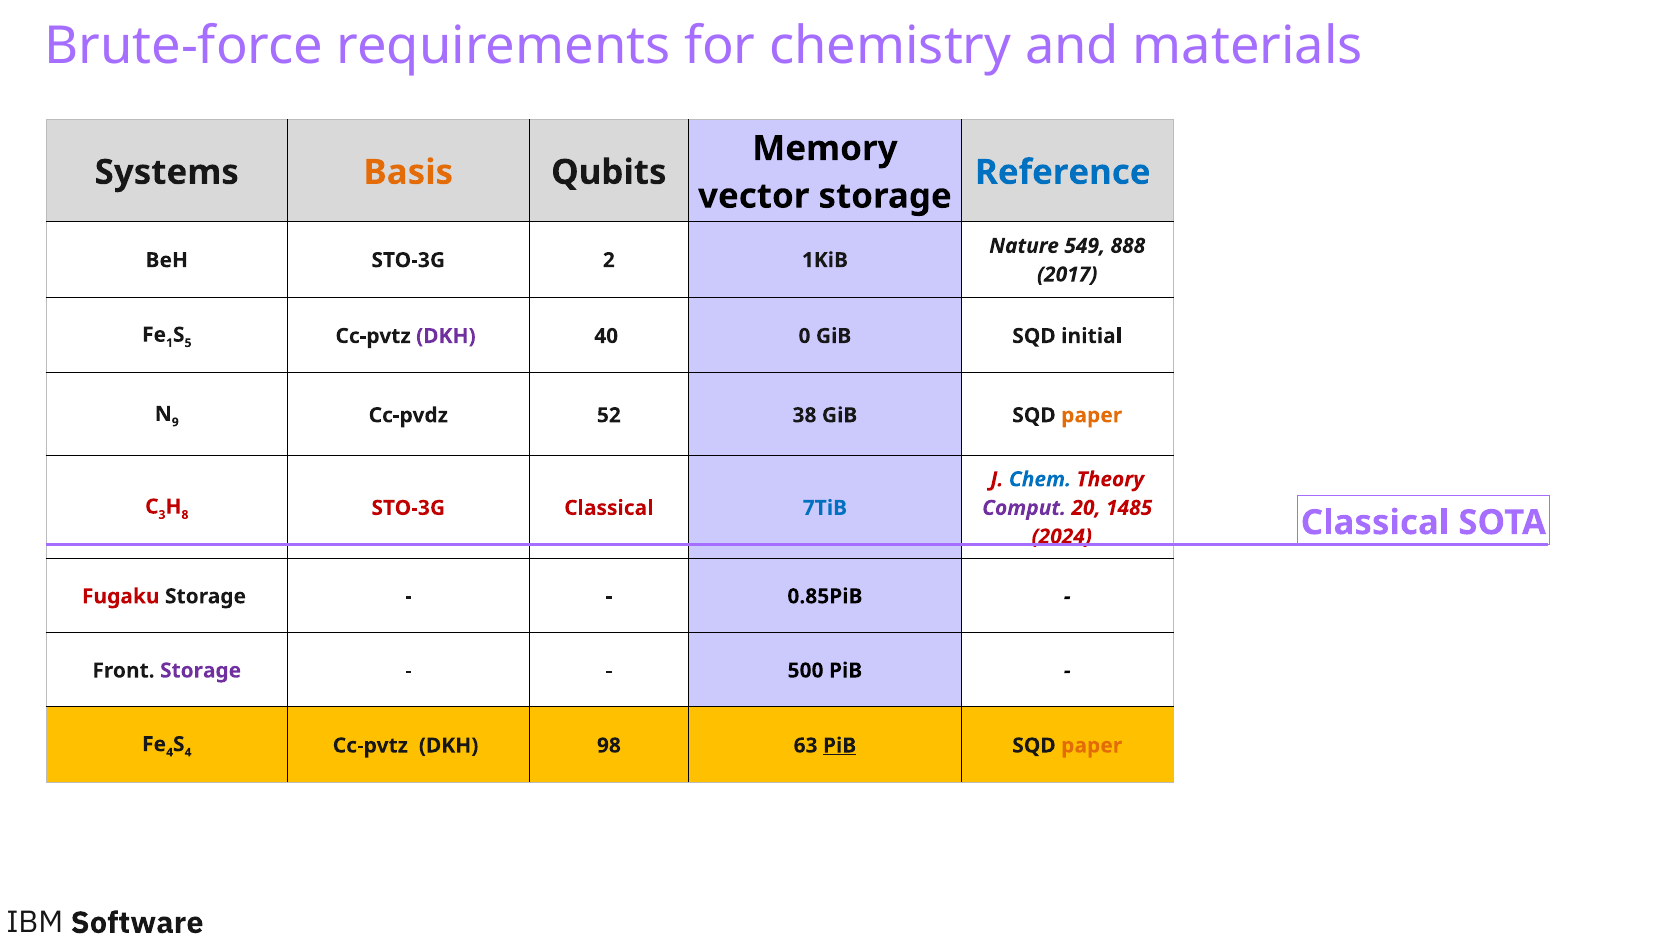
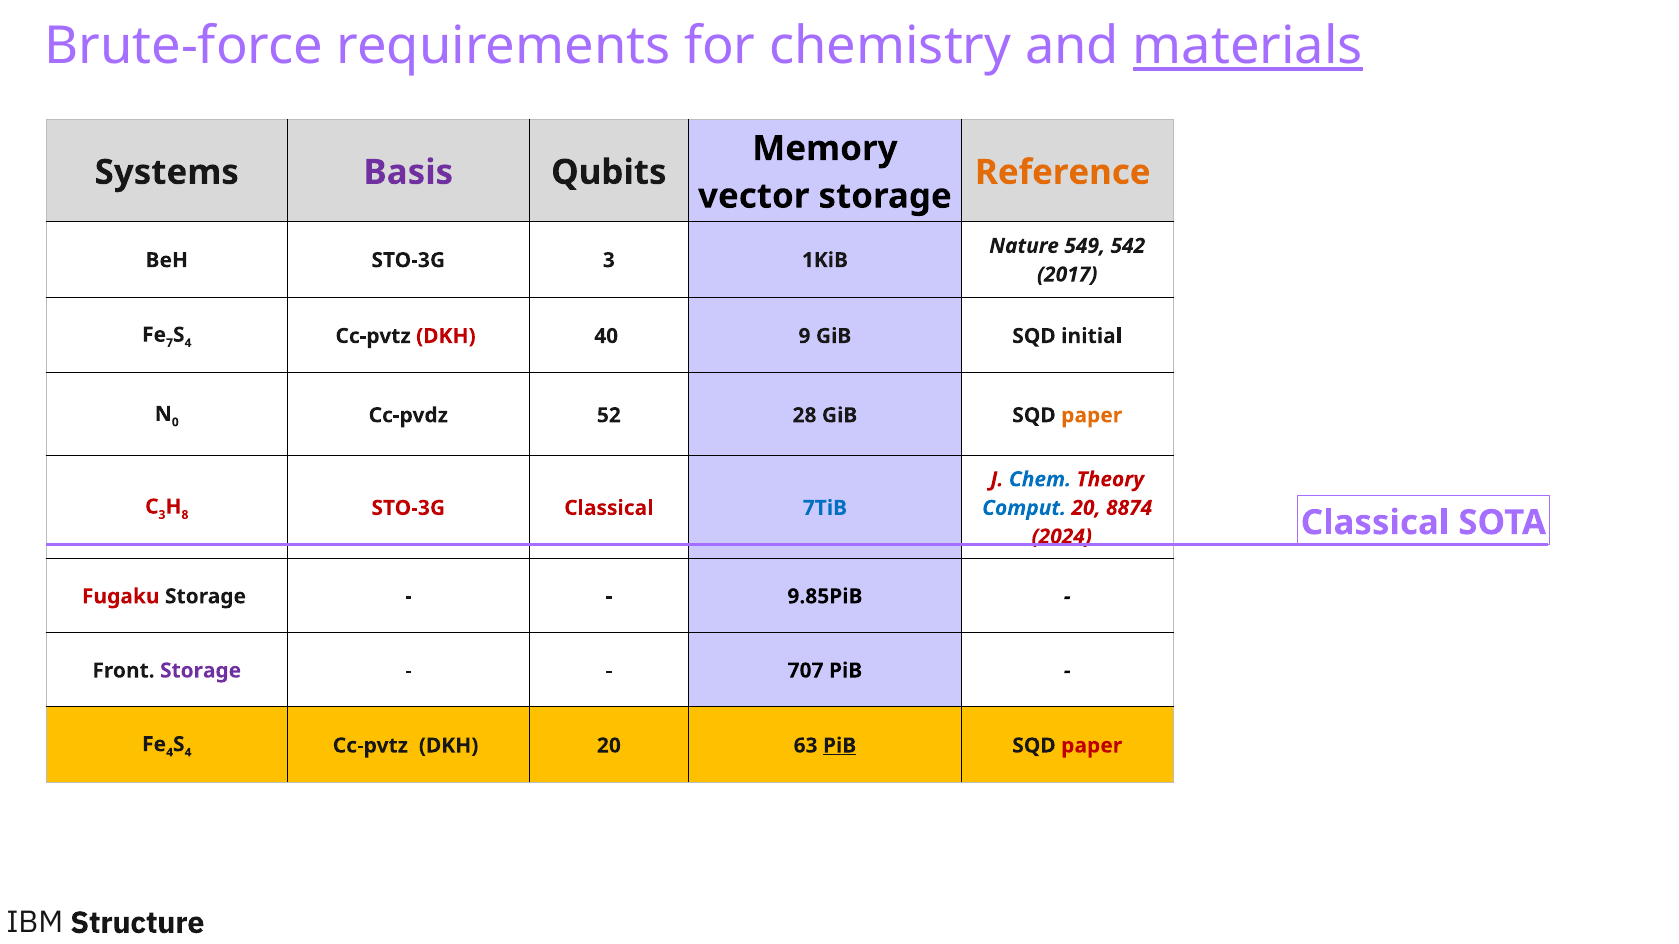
materials underline: none -> present (1248, 46)
Basis colour: orange -> purple (408, 172)
Reference colour: blue -> orange (1063, 172)
888: 888 -> 542 (1128, 246)
STO-3G 2: 2 -> 3 (609, 260)
1: 1 -> 7 (170, 343)
5: 5 -> 4 (188, 343)
DKH colour: purple -> red (446, 336)
0: 0 -> 9 (804, 336)
9: 9 -> 0 (175, 422)
38: 38 -> 28 (805, 415)
Comput colour: purple -> blue (1024, 508)
1485: 1485 -> 8874 (1129, 508)
0.85PiB: 0.85PiB -> 9.85PiB (825, 597)
500: 500 -> 707 (806, 671)
DKH 98: 98 -> 20 (609, 746)
paper colour: orange -> red (1092, 746)
Software: Software -> Structure (137, 923)
